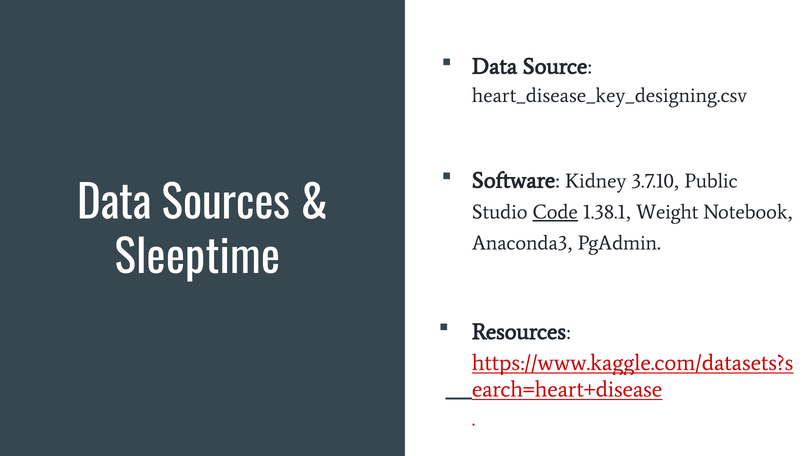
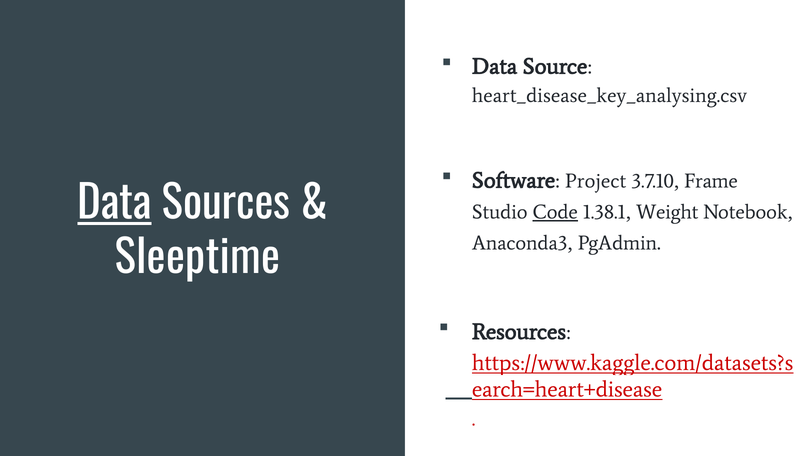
heart_disease_key_designing.csv: heart_disease_key_designing.csv -> heart_disease_key_analysing.csv (609, 95)
Kidney: Kidney -> Project (596, 181)
Public: Public -> Frame (711, 181)
Data underline: none -> present (115, 204)
